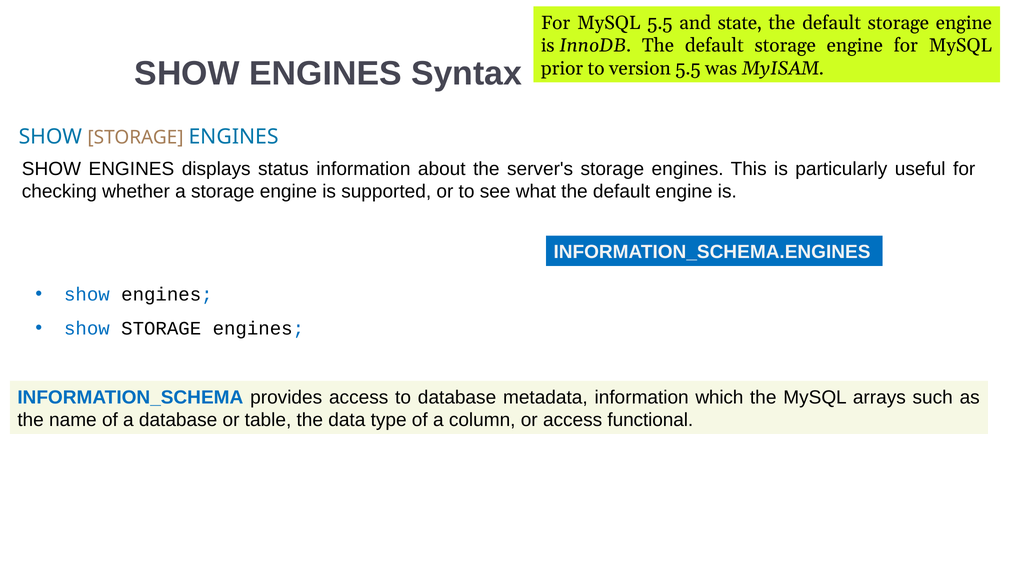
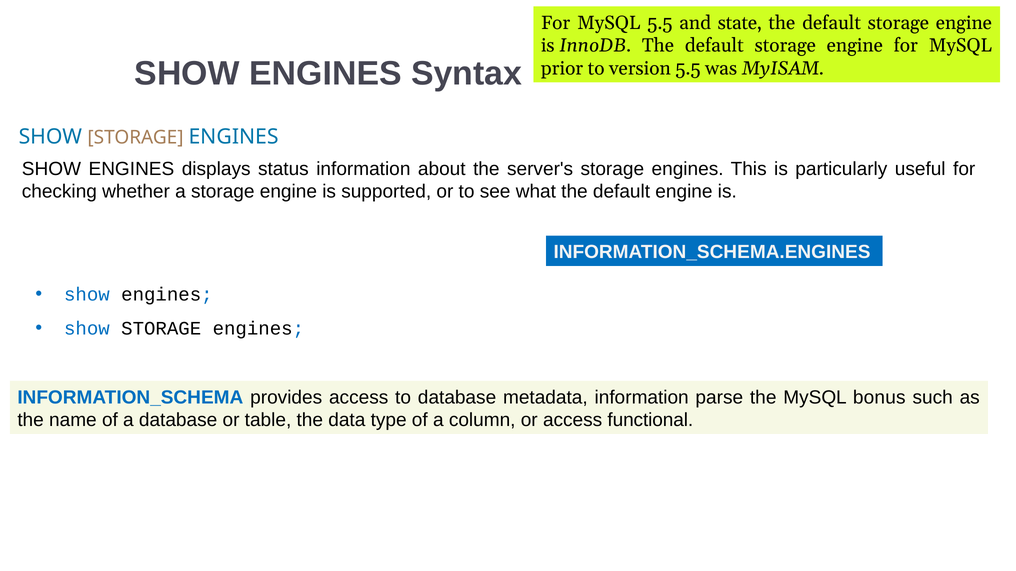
which: which -> parse (719, 398)
arrays: arrays -> bonus (879, 398)
